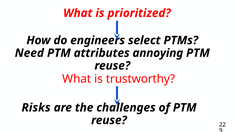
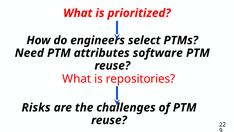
annoying: annoying -> software (158, 53)
trustworthy: trustworthy -> repositories (140, 79)
